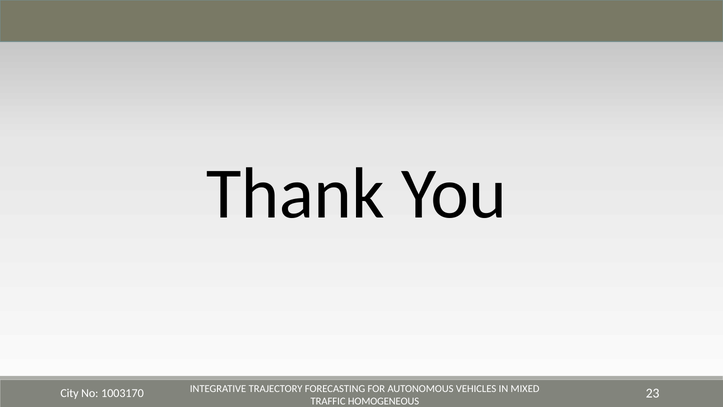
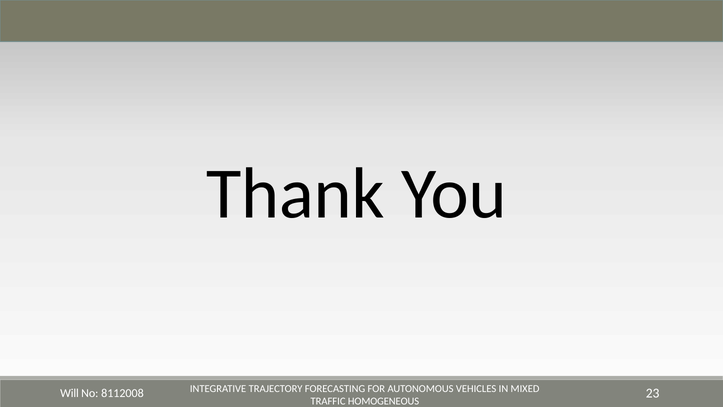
City: City -> Will (70, 393)
1003170: 1003170 -> 8112008 (122, 393)
